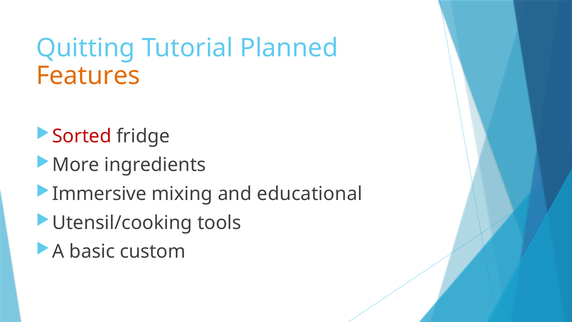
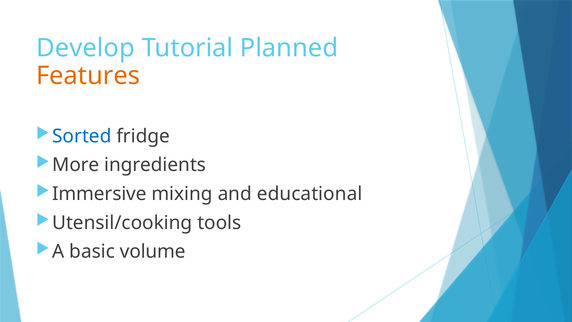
Quitting: Quitting -> Develop (86, 48)
Sorted colour: red -> blue (82, 136)
custom: custom -> volume (153, 251)
